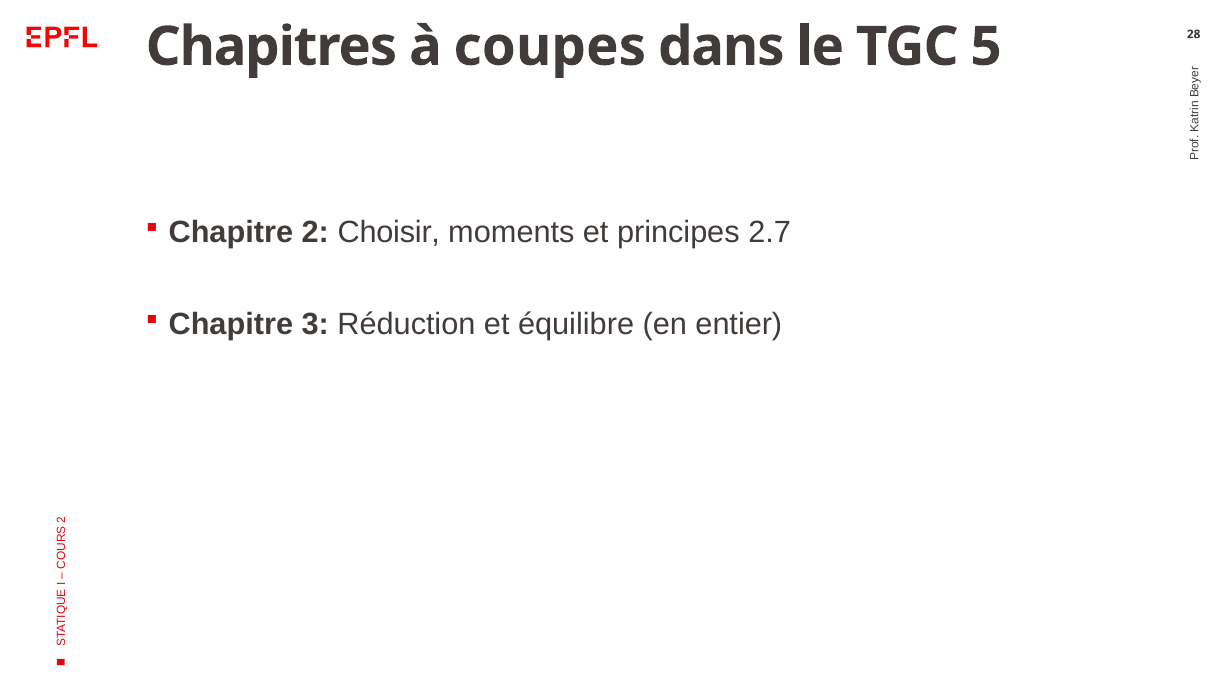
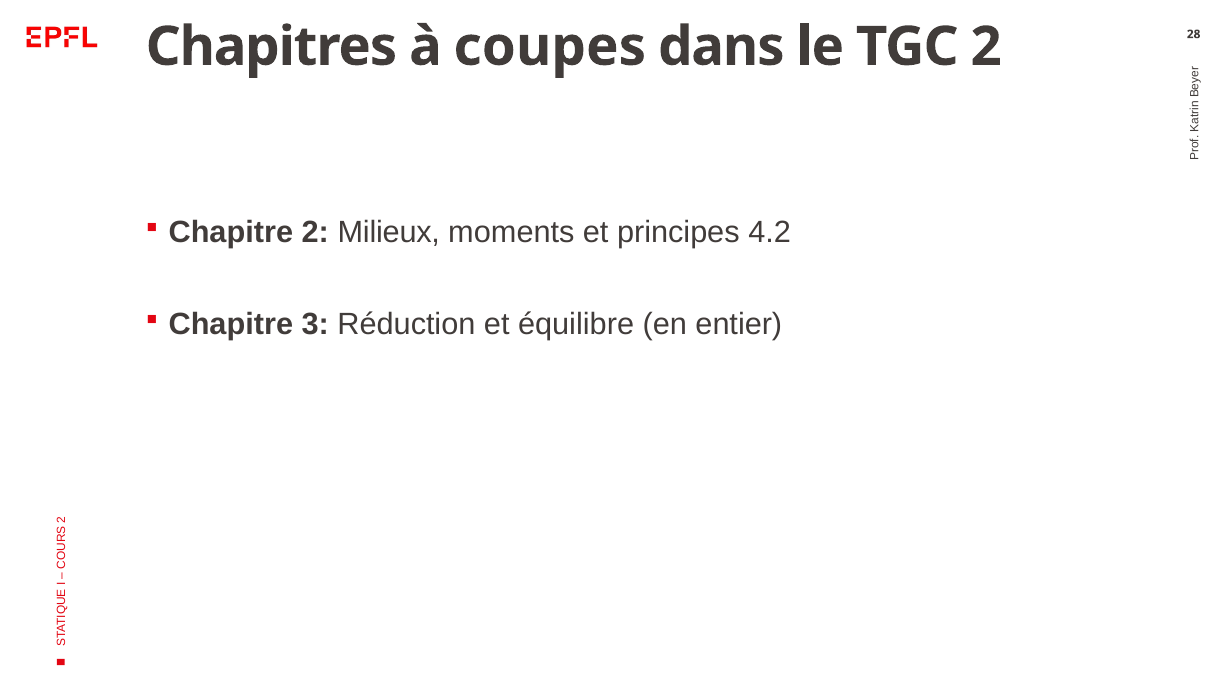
TGC 5: 5 -> 2 (986, 47)
Choisir: Choisir -> Milieux (389, 233)
2.7: 2.7 -> 4.2 (770, 233)
